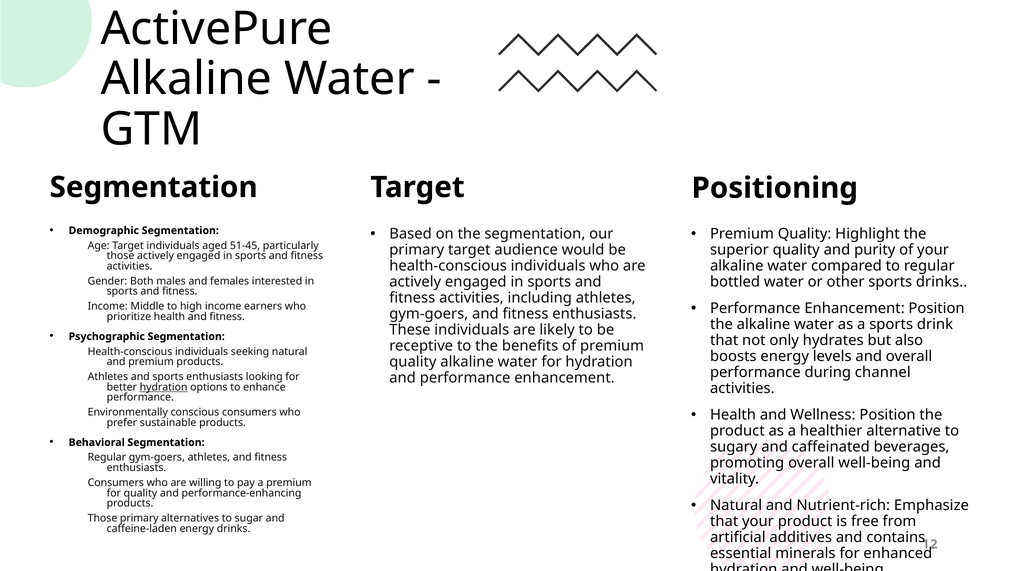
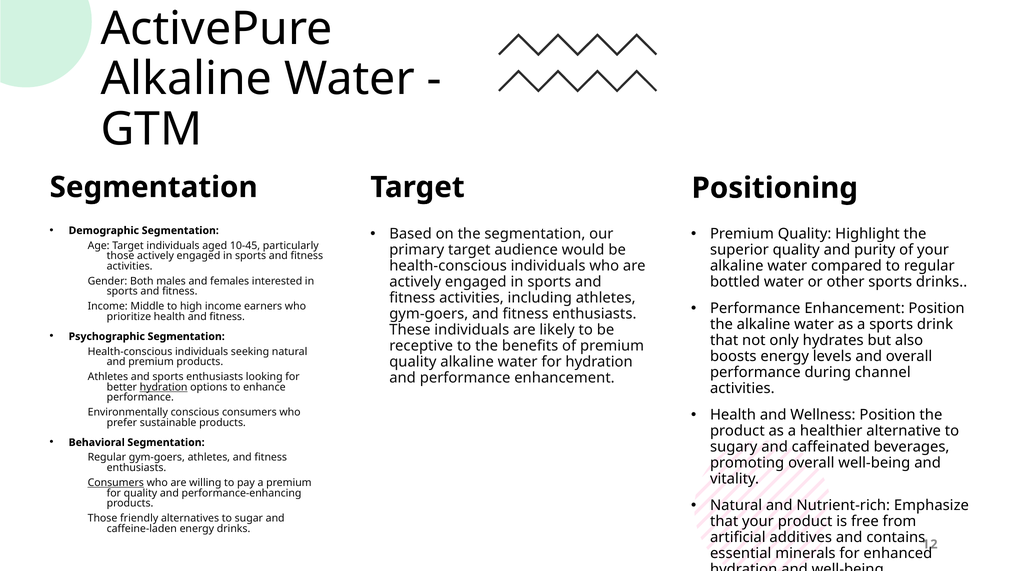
51-45: 51-45 -> 10-45 (245, 246)
Consumers underline: none -> present (116, 483)
Those primary: primary -> friendly (139, 518)
